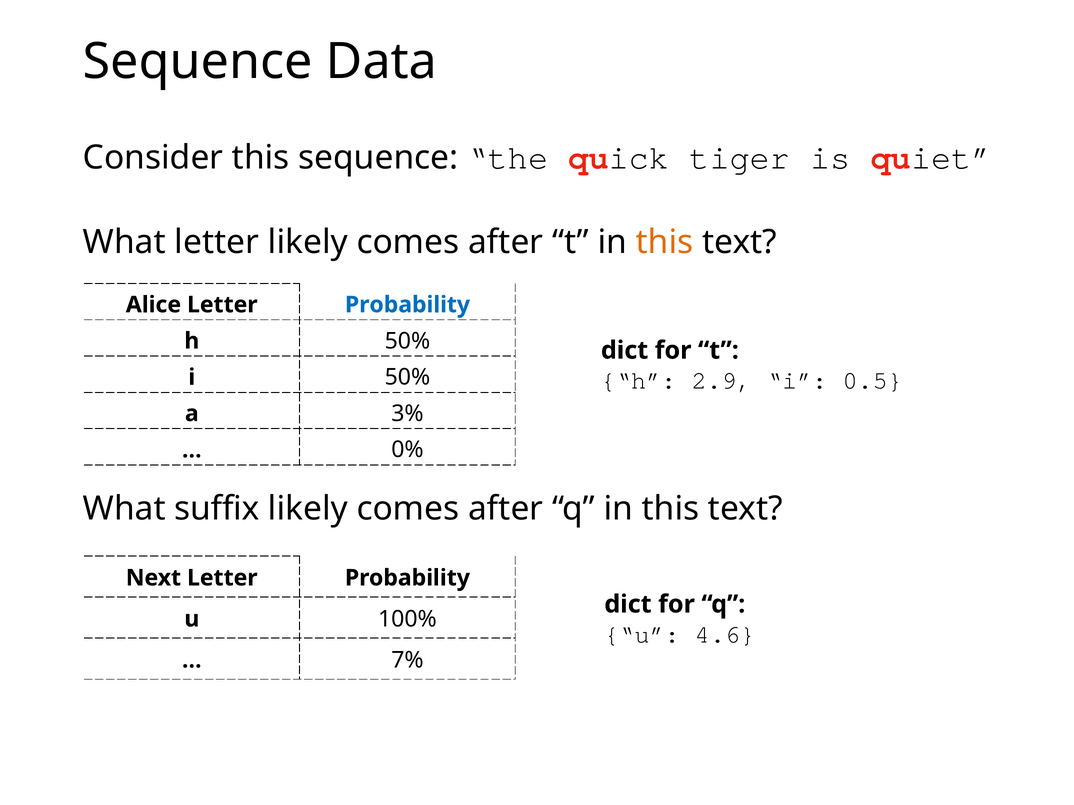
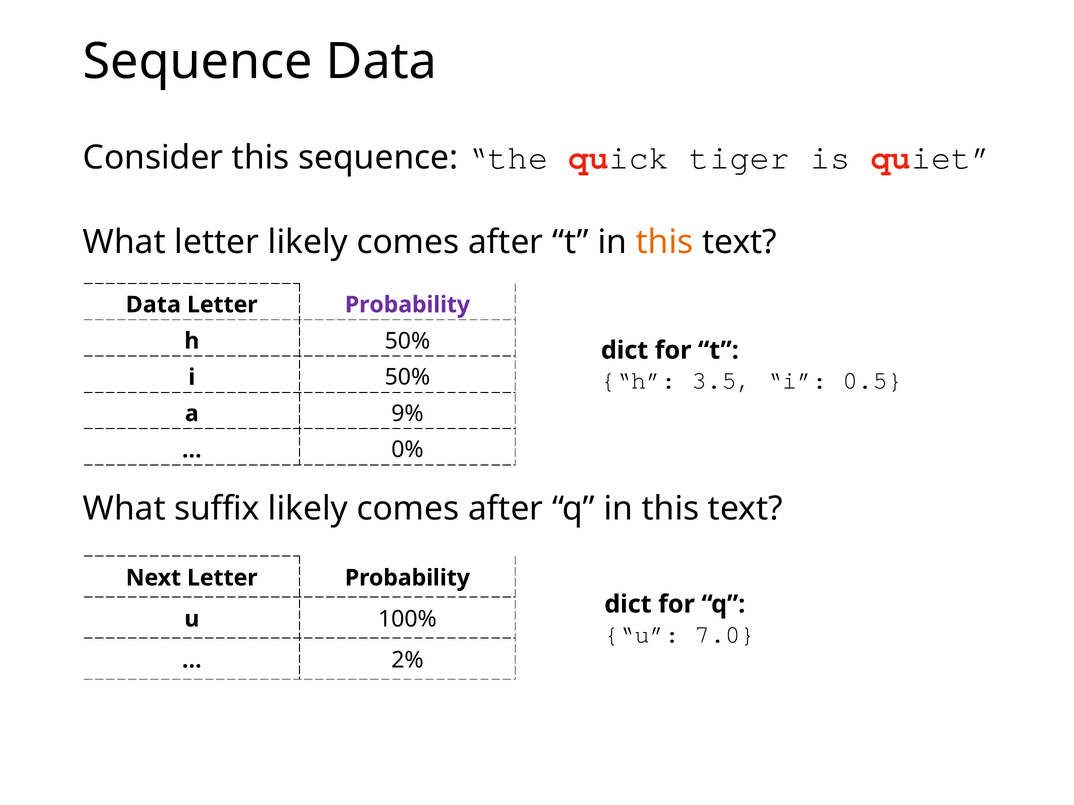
Alice: Alice -> Data (153, 305)
Probability colour: blue -> purple (407, 305)
2.9: 2.9 -> 3.5 (722, 381)
3%: 3% -> 9% (408, 414)
4.6: 4.6 -> 7.0 (725, 635)
7%: 7% -> 2% (408, 660)
